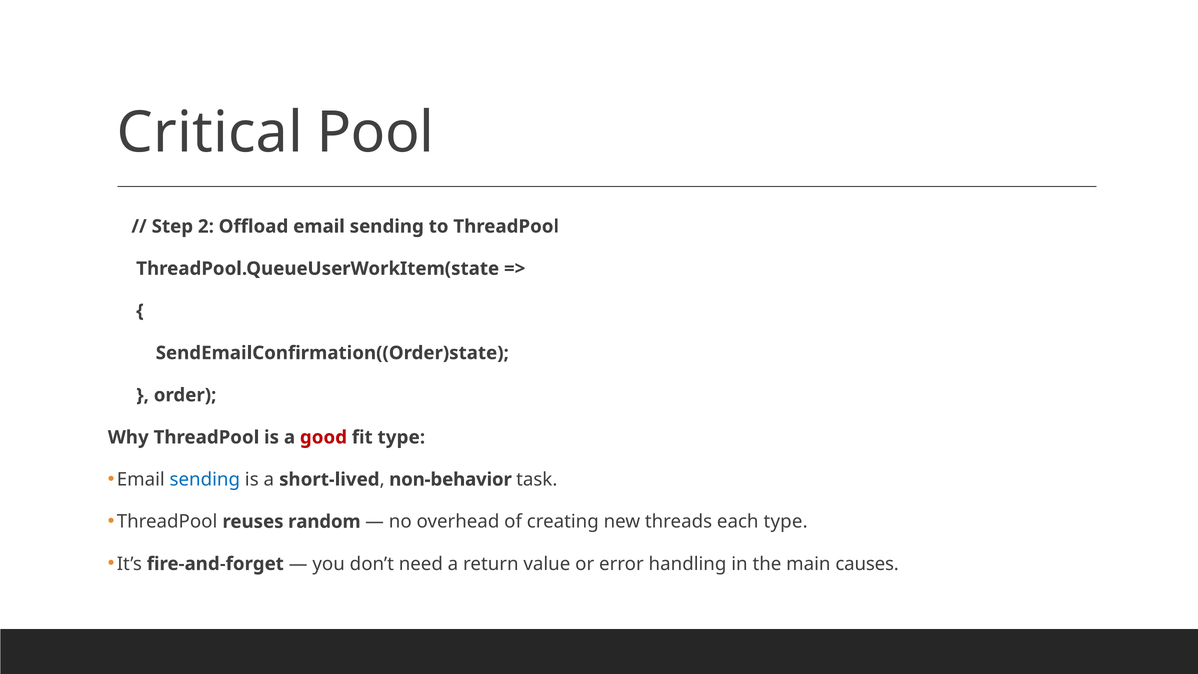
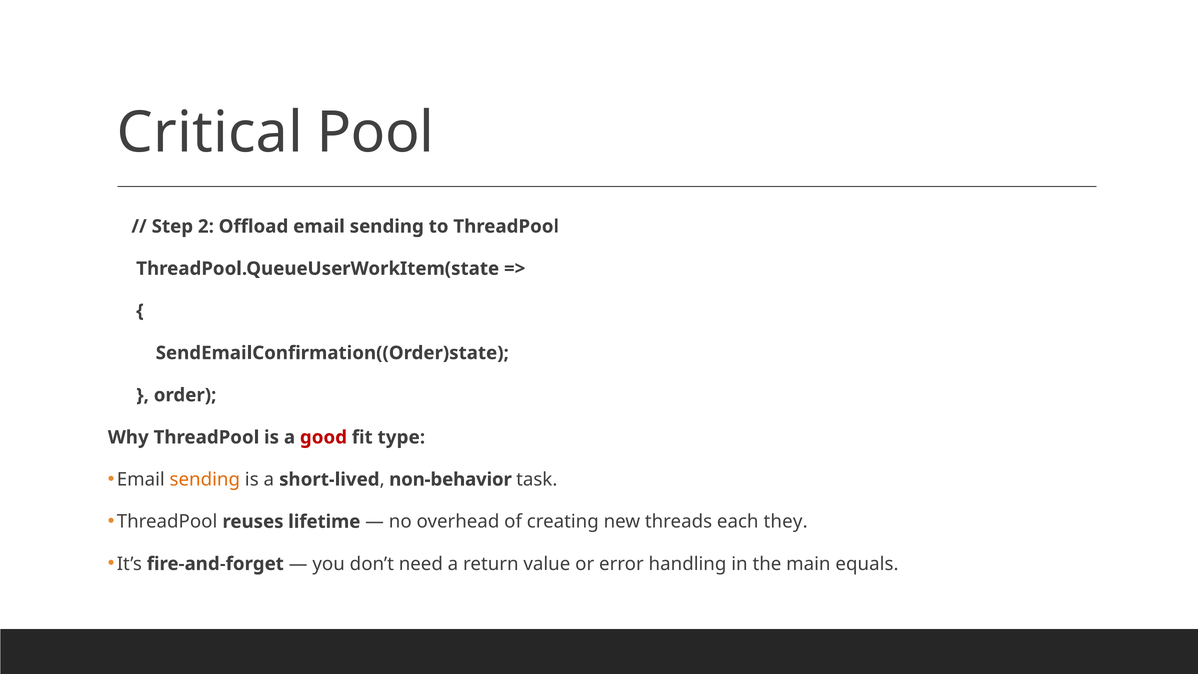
sending colour: blue -> orange (205, 479)
random: random -> lifetime (324, 522)
each type: type -> they (786, 522)
causes: causes -> equals (867, 564)
